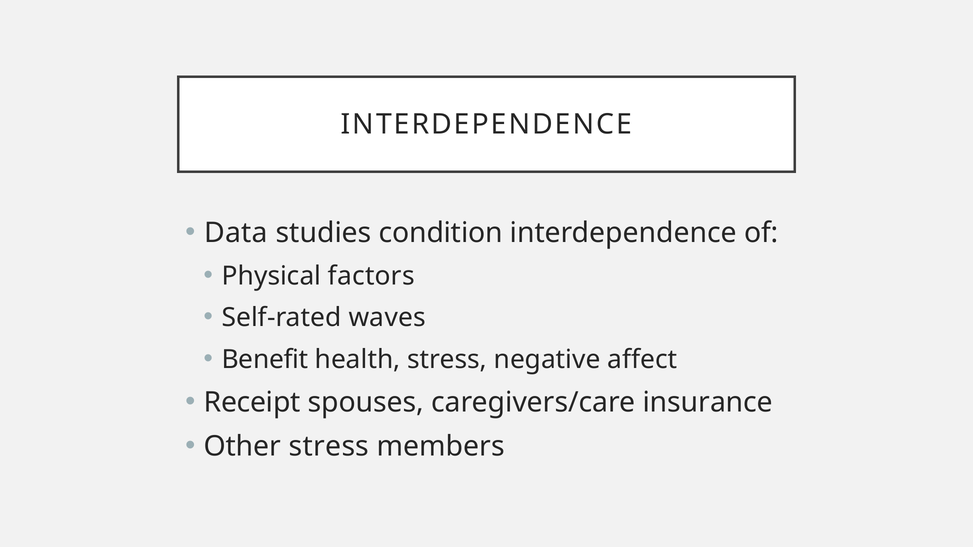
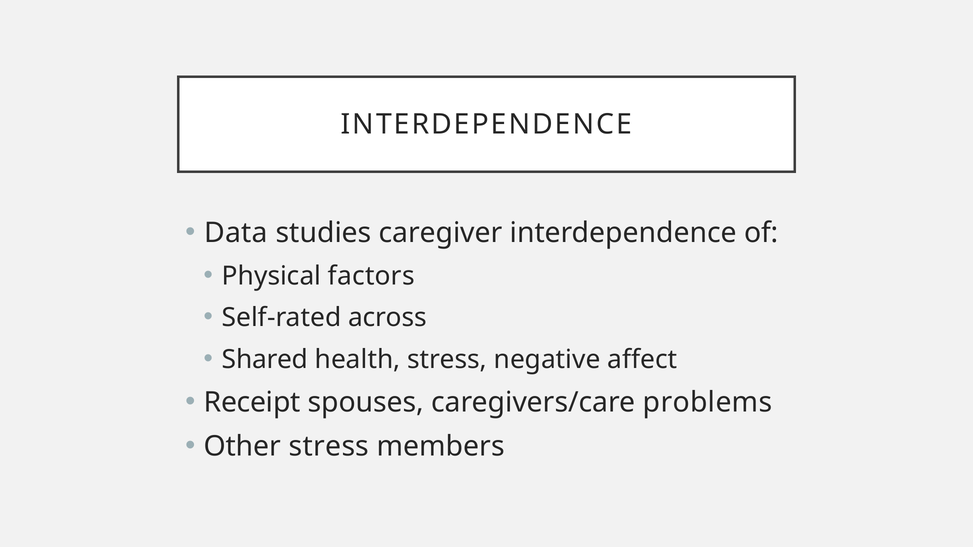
condition: condition -> caregiver (441, 233)
waves: waves -> across (387, 318)
Benefit: Benefit -> Shared (265, 360)
insurance: insurance -> problems (708, 403)
